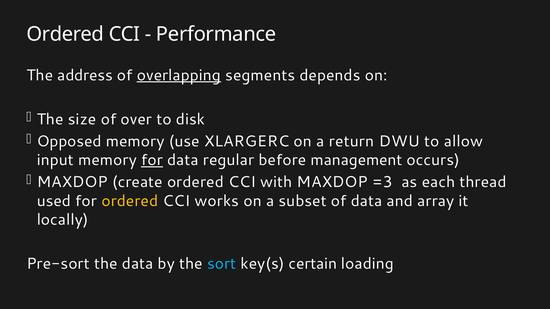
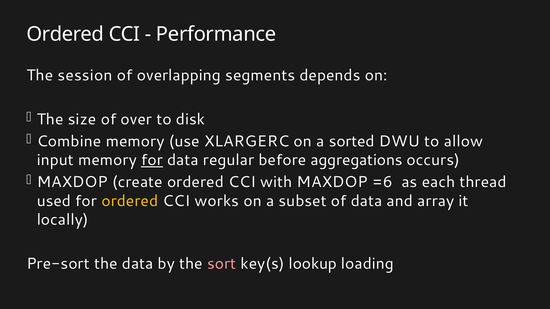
address: address -> session (85, 75)
overlapping underline: present -> none (179, 75)
Opposed: Opposed -> Combine (69, 141)
return: return -> sorted (352, 141)
management: management -> aggregations (357, 160)
=3: =3 -> =6 (382, 182)
sort colour: light blue -> pink (222, 264)
certain: certain -> lookup (313, 264)
